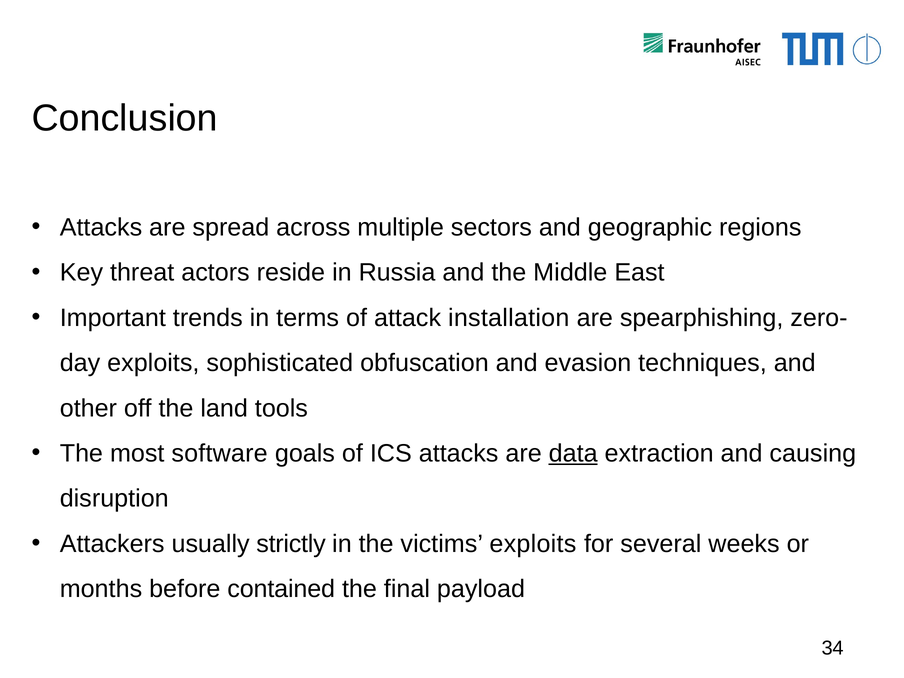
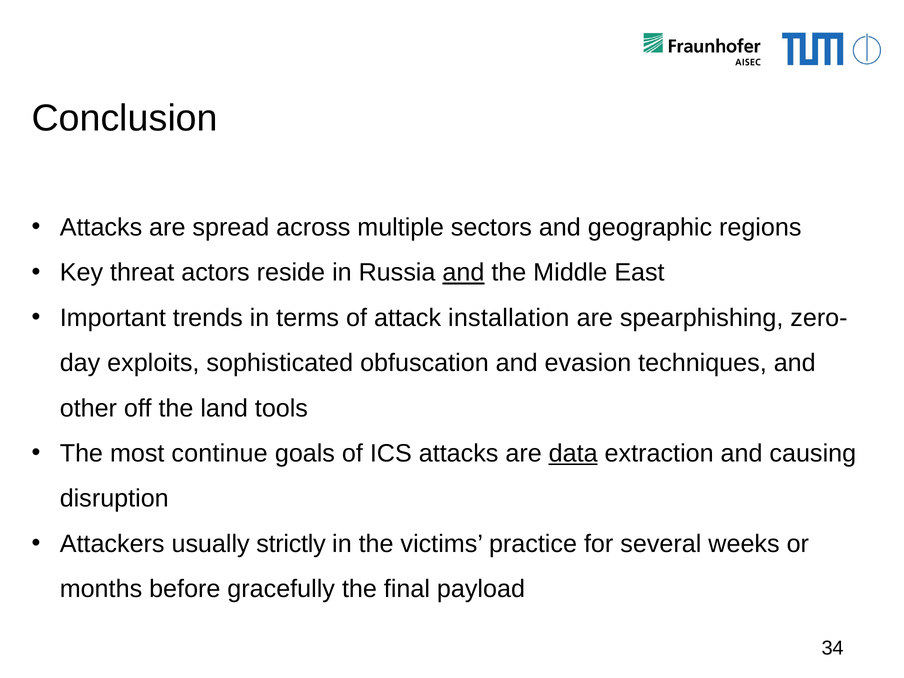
and underline: none -> present (463, 273)
software: software -> continue (220, 453)
victims exploits: exploits -> practice (533, 544)
contained: contained -> gracefully (281, 589)
